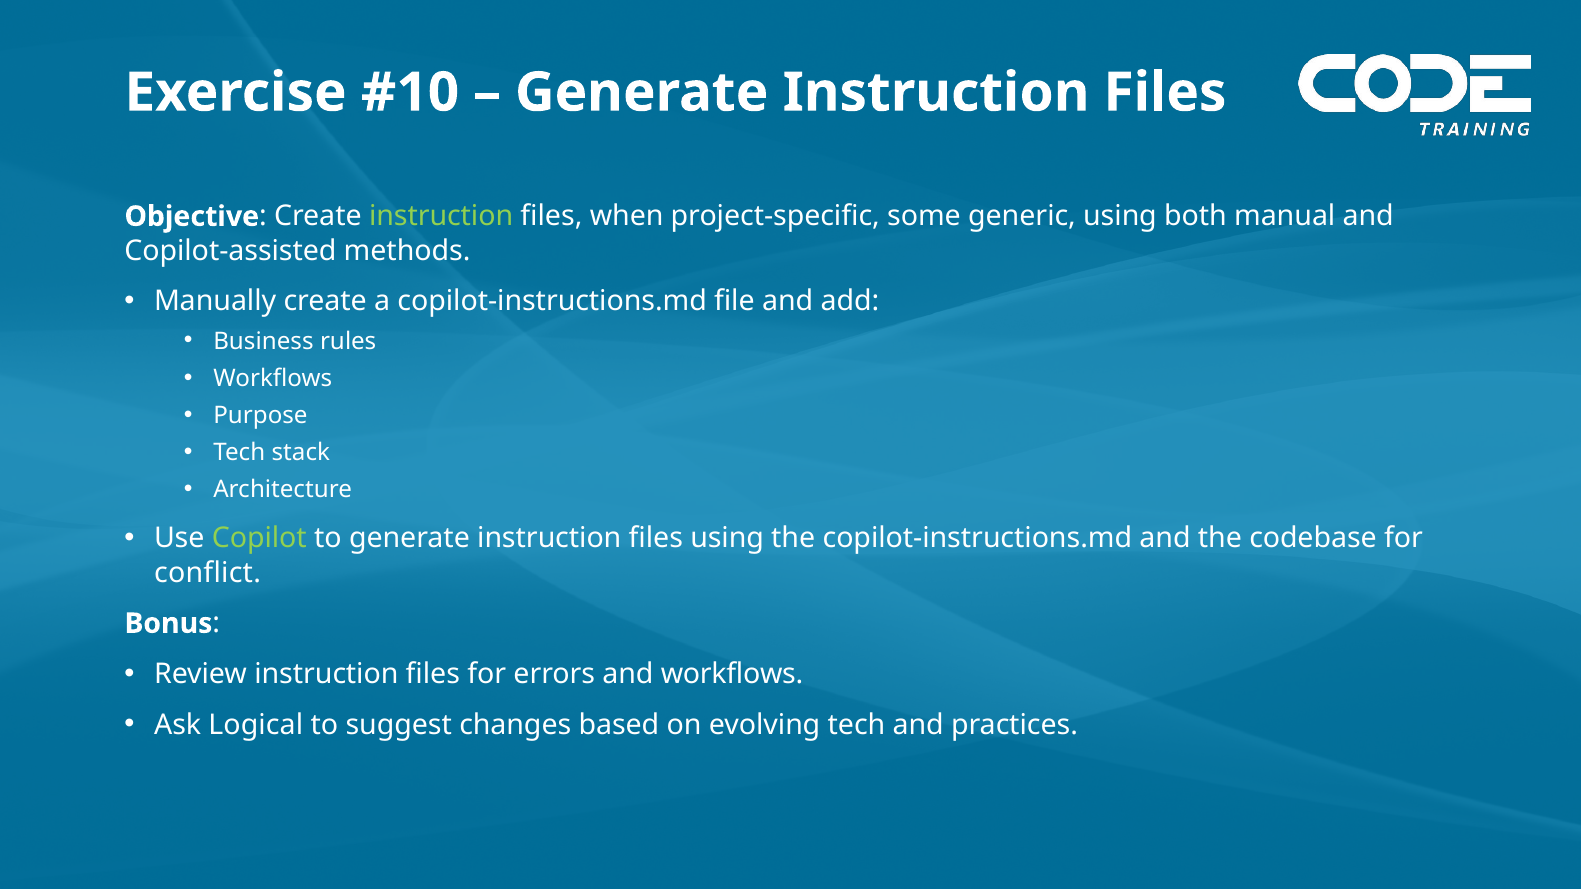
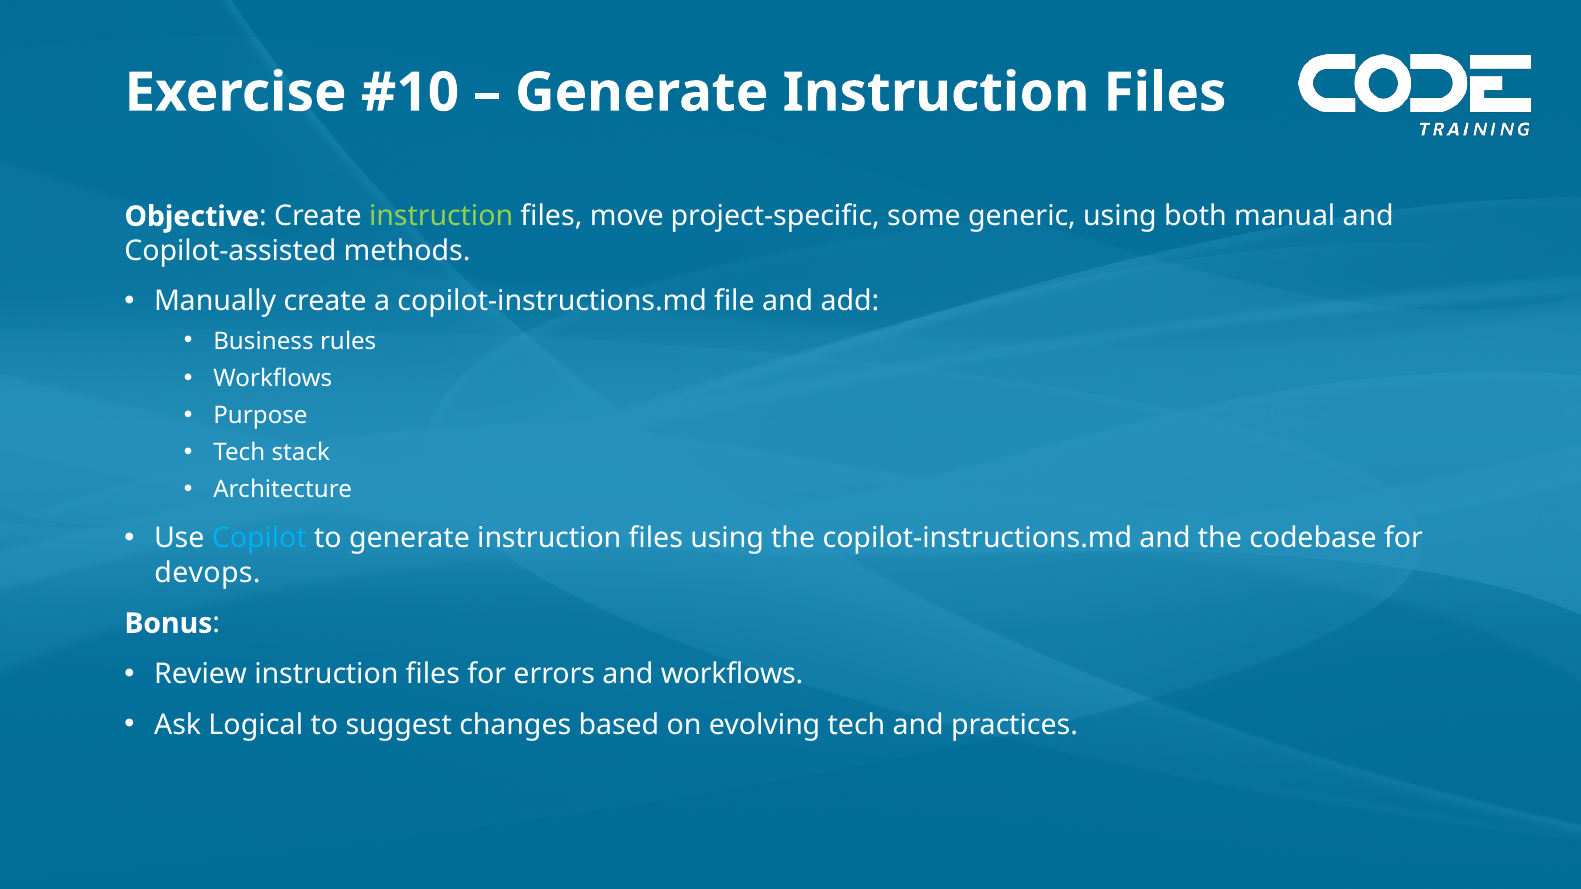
when: when -> move (627, 217)
Copilot colour: light green -> light blue (259, 539)
conflict: conflict -> devops (207, 573)
